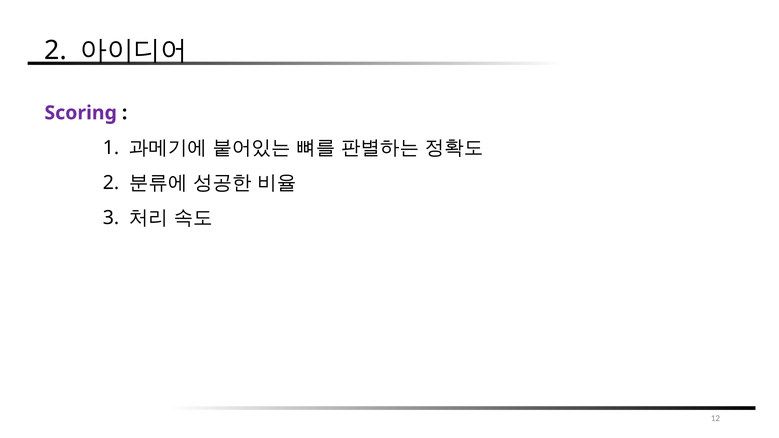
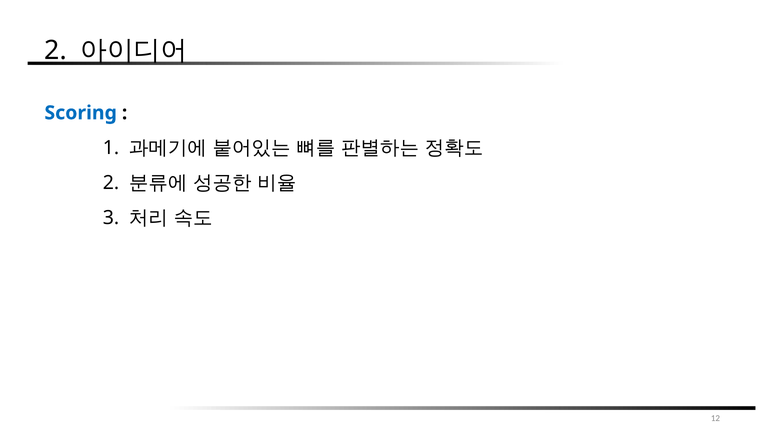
Scoring colour: purple -> blue (81, 113)
